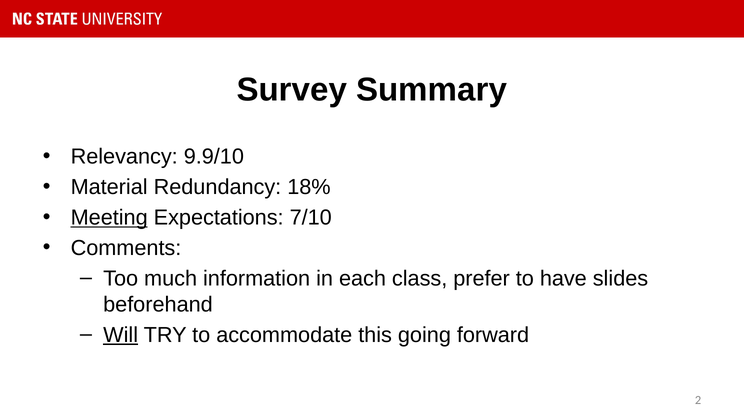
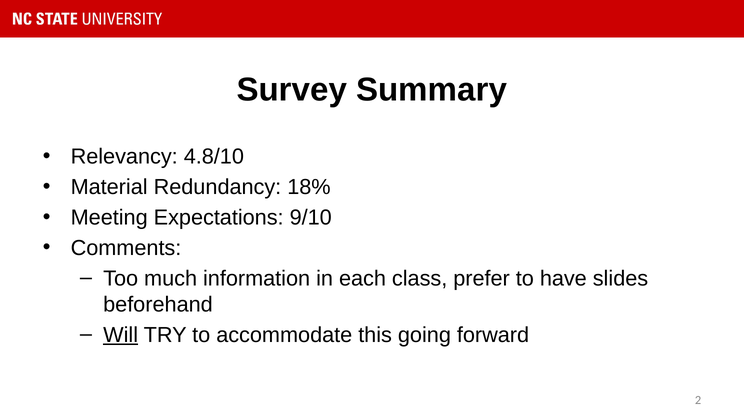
9.9/10: 9.9/10 -> 4.8/10 (214, 157)
Meeting underline: present -> none (109, 217)
7/10: 7/10 -> 9/10 (311, 217)
